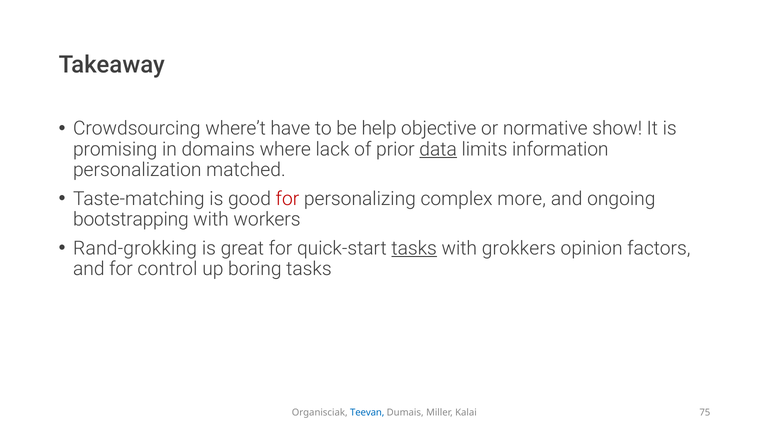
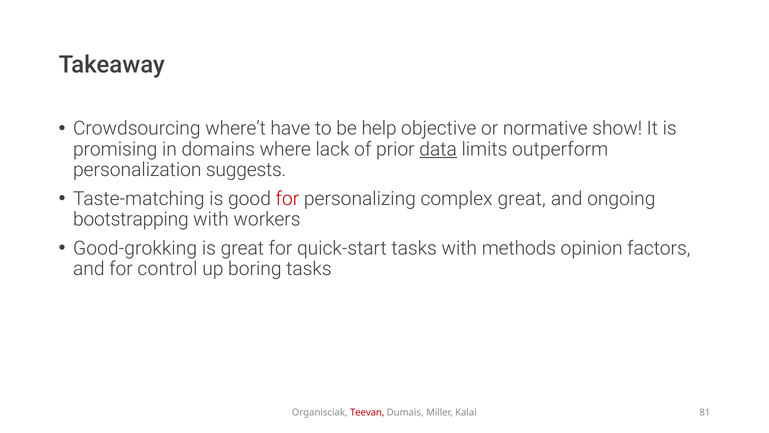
information: information -> outperform (560, 149)
matched: matched -> suggests (246, 170)
complex more: more -> great (522, 199)
Rand-grokking: Rand-grokking -> Good-grokking (135, 248)
tasks underline: present -> none (414, 248)
grokkers: grokkers -> methods (519, 248)
Teevan colour: blue -> red (367, 412)
75: 75 -> 81 (705, 412)
